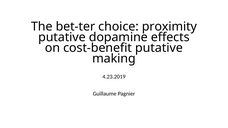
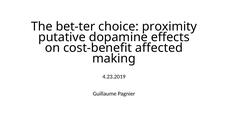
cost-benefit putative: putative -> affected (159, 48)
